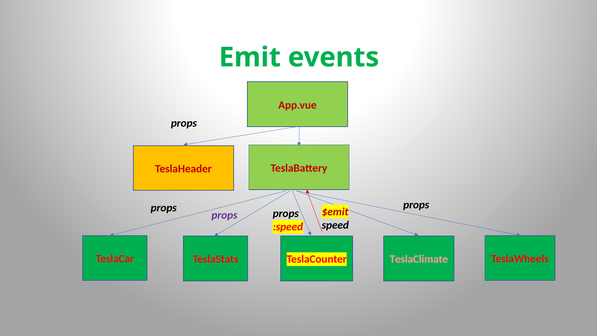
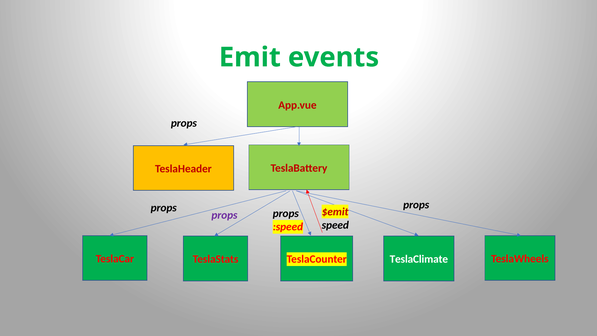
TeslaClimate colour: pink -> white (419, 259)
